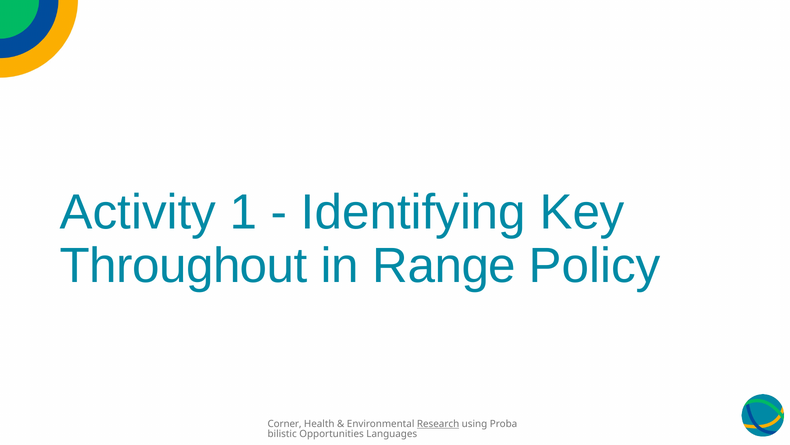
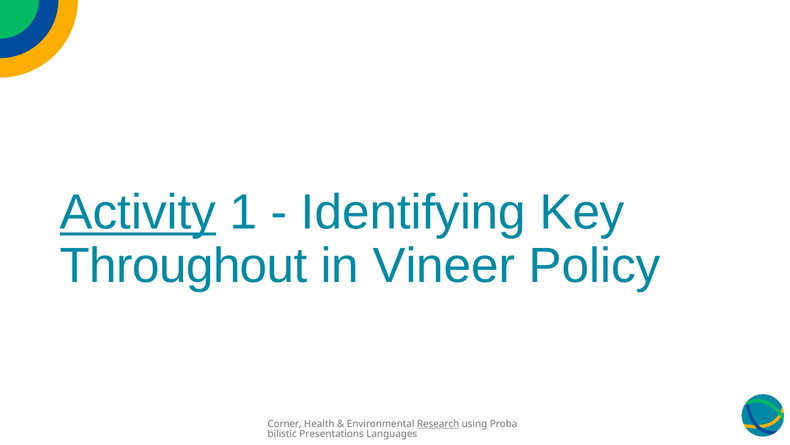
Activity underline: none -> present (138, 212)
Range: Range -> Vineer (444, 266)
Opportunities: Opportunities -> Presentations (332, 433)
